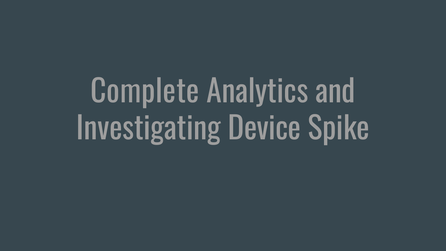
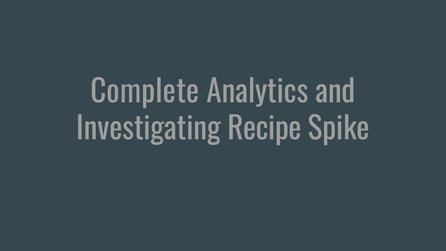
Device: Device -> Recipe (264, 129)
